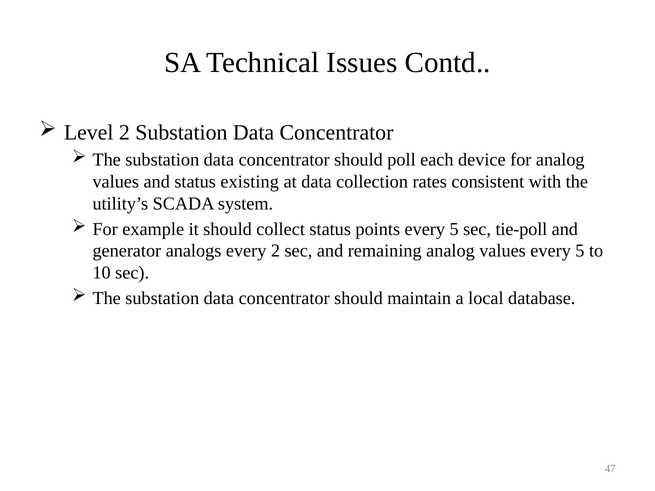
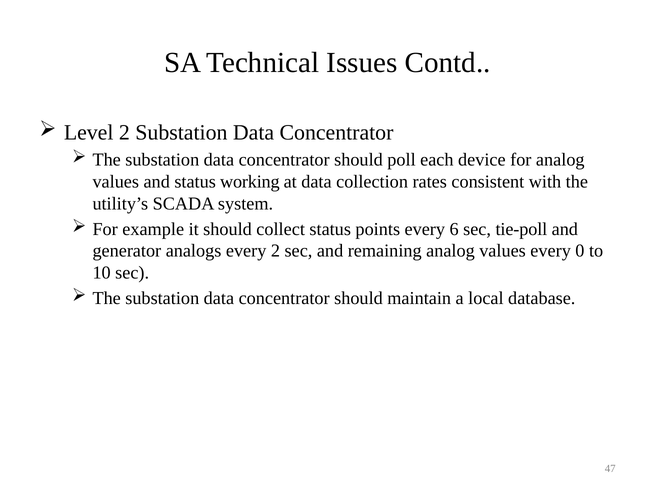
existing: existing -> working (250, 182)
points every 5: 5 -> 6 (454, 229)
values every 5: 5 -> 0 (580, 251)
